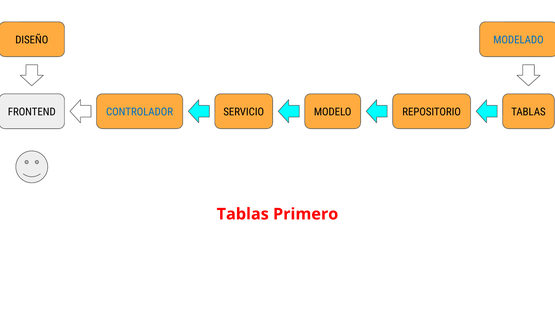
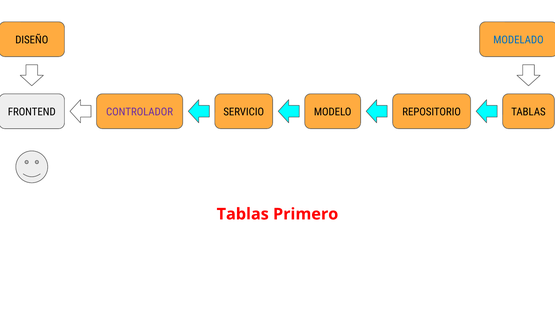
CONTROLADOR colour: blue -> purple (140, 112)
